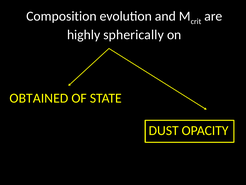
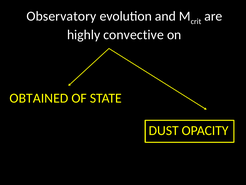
Composition: Composition -> Observatory (61, 16)
spherically: spherically -> convective (134, 35)
